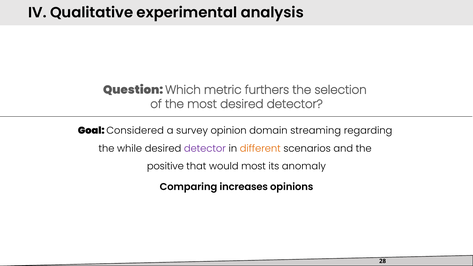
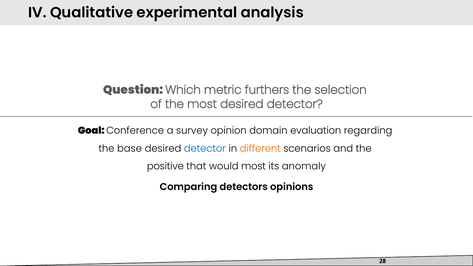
Considered: Considered -> Conference (135, 131)
streaming: streaming -> evaluation (316, 131)
while: while -> base (130, 148)
detector colour: purple -> blue (205, 148)
increases: increases -> detectors (244, 187)
